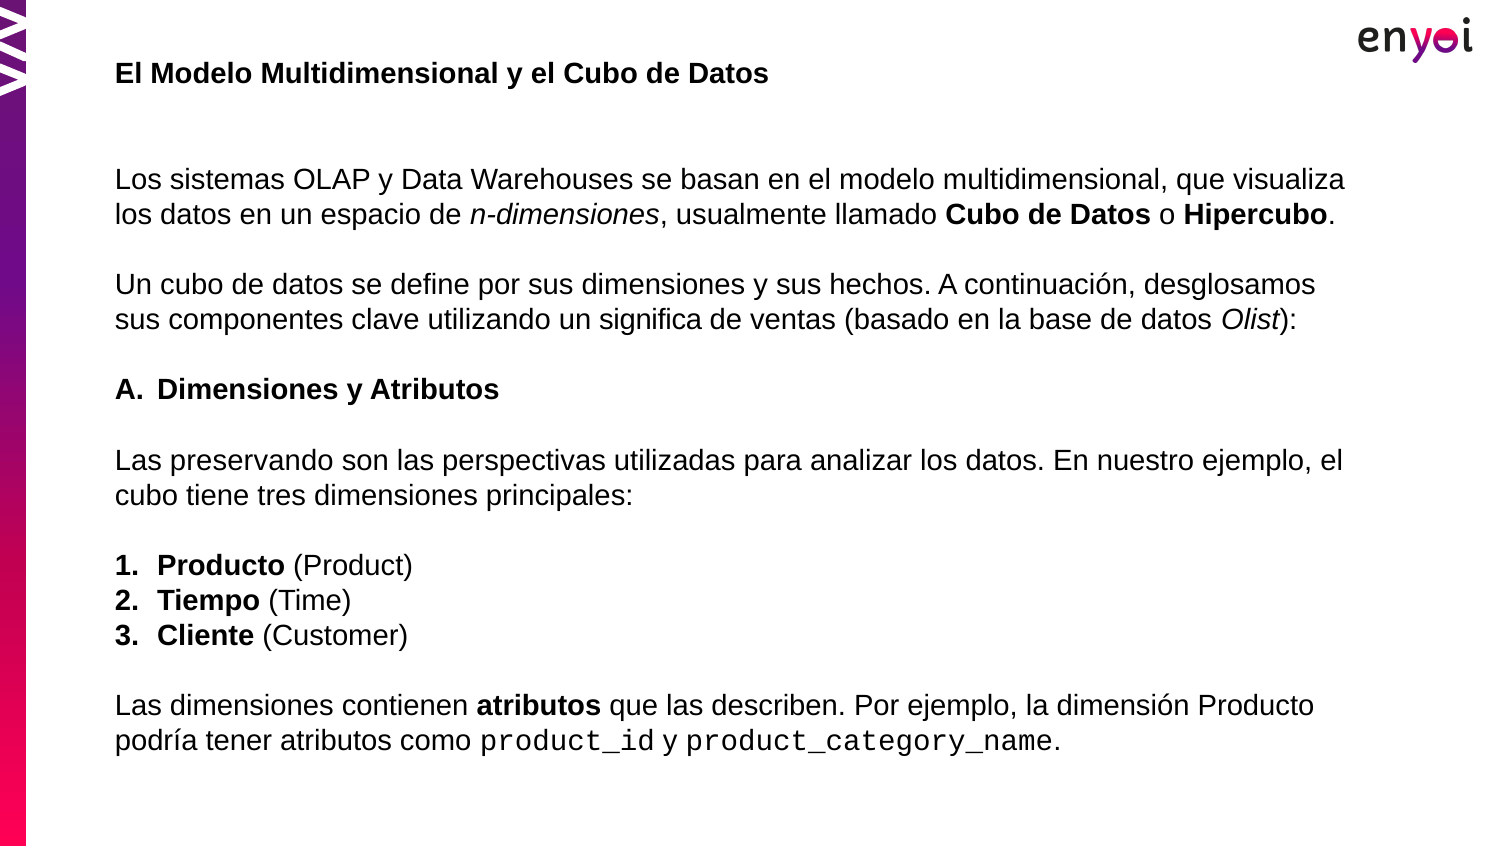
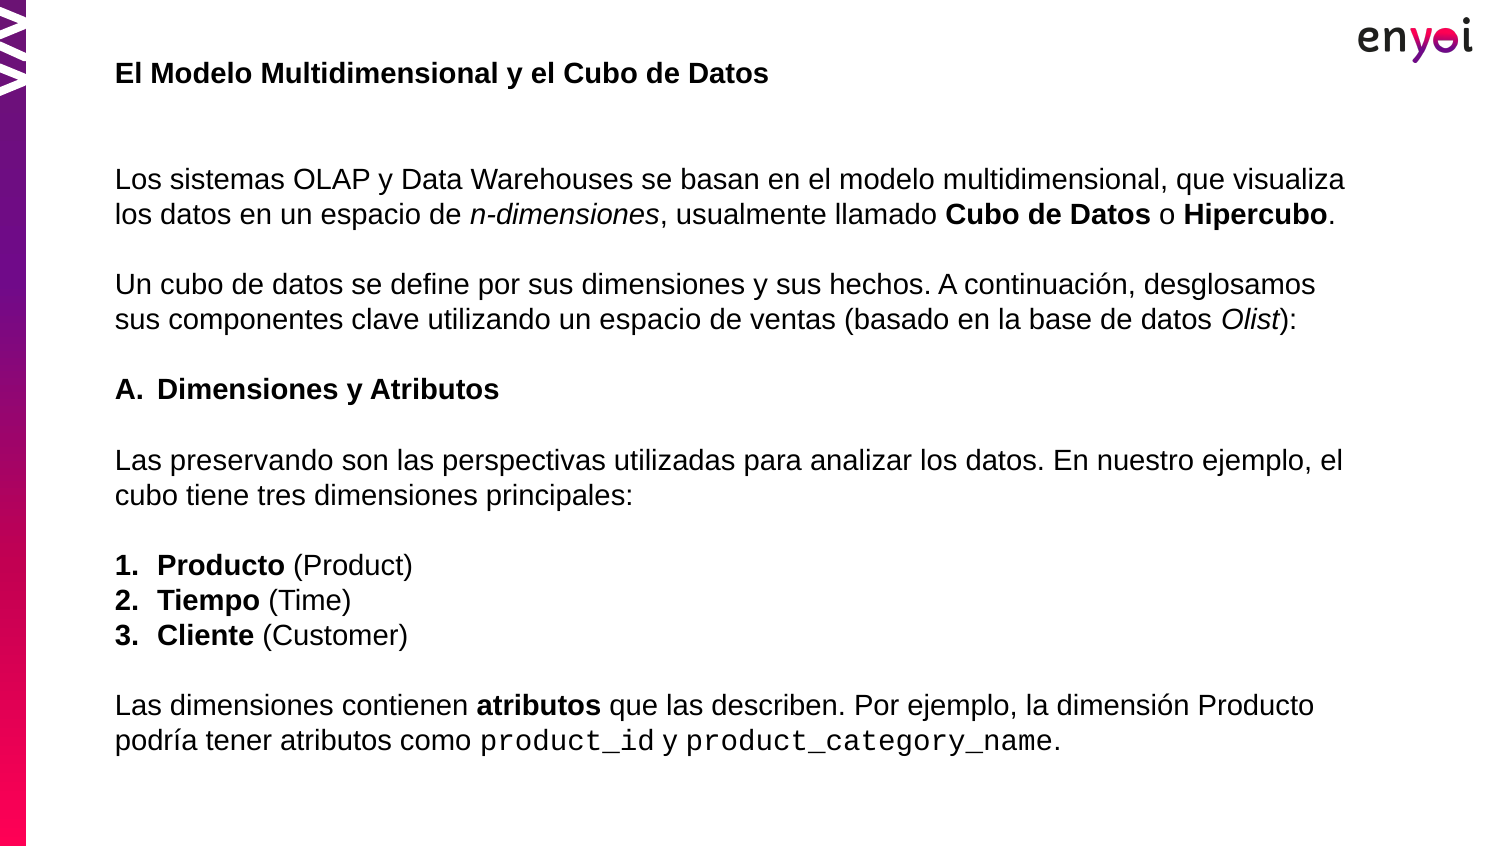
utilizando un significa: significa -> espacio (650, 320)
